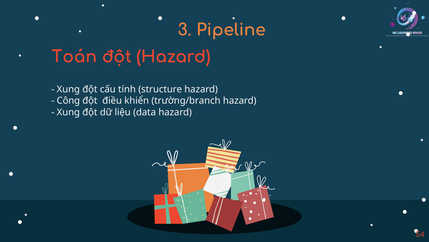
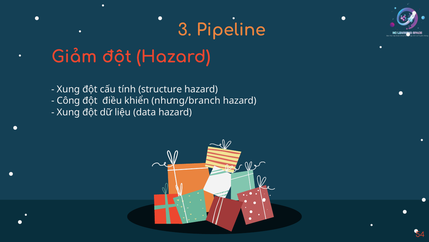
Toán: Toán -> Giảm (74, 57)
trường/branch: trường/branch -> nhưng/branch (186, 101)
